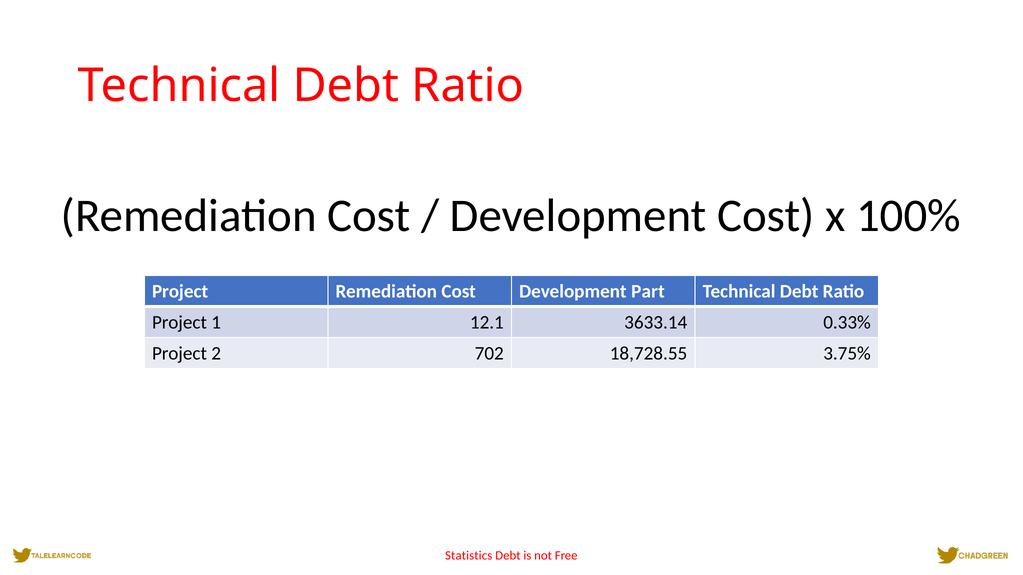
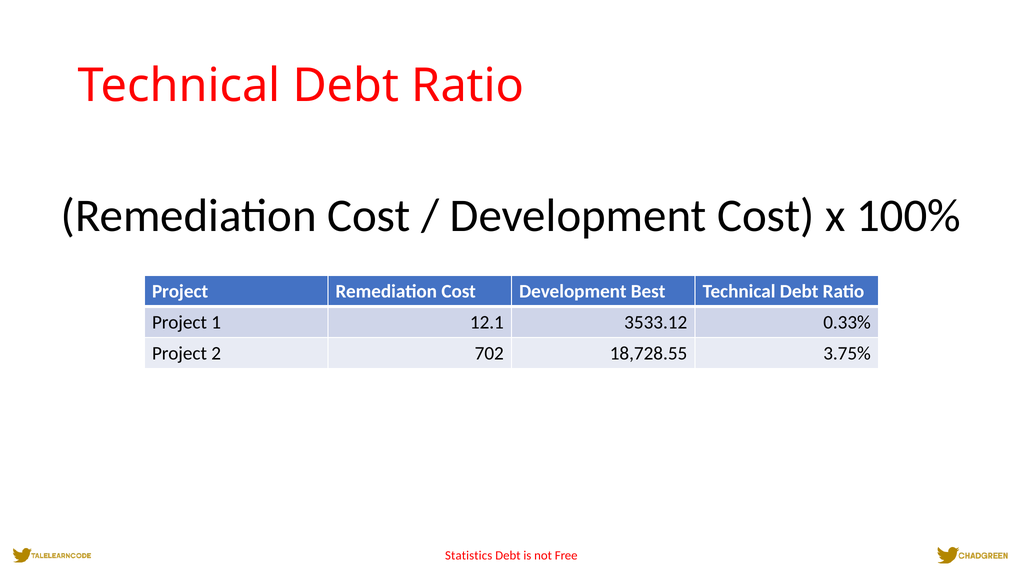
Part: Part -> Best (648, 291)
3633.14: 3633.14 -> 3533.12 (656, 323)
